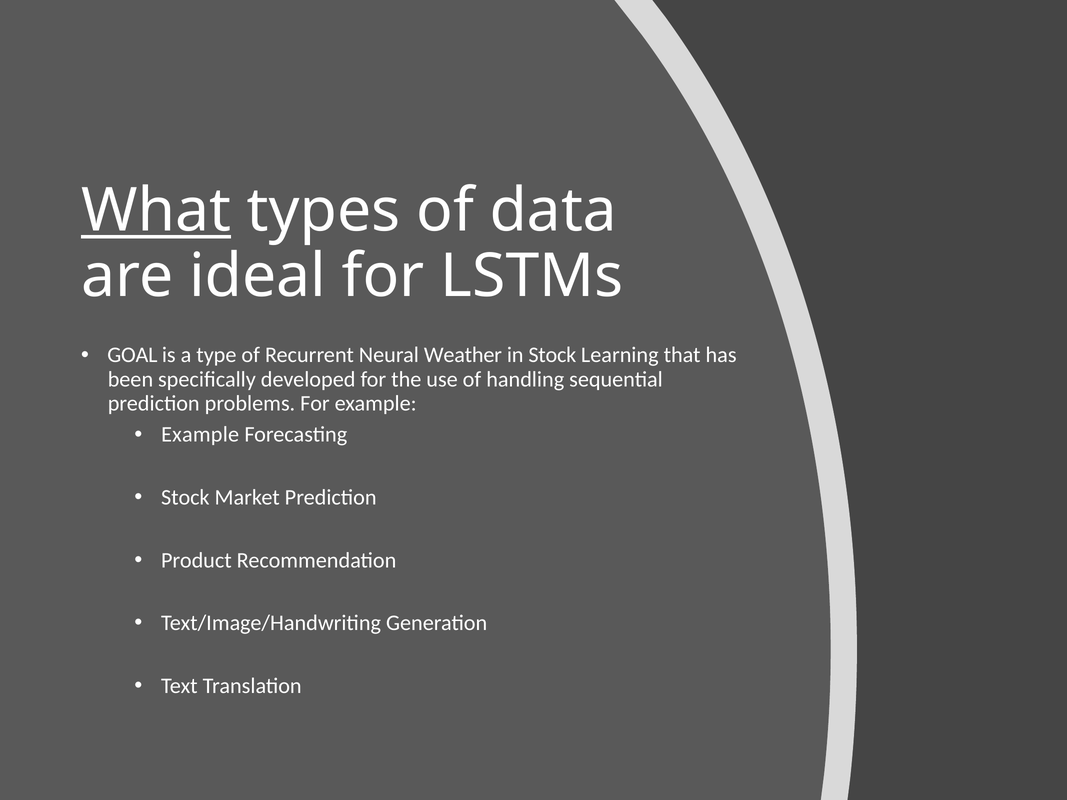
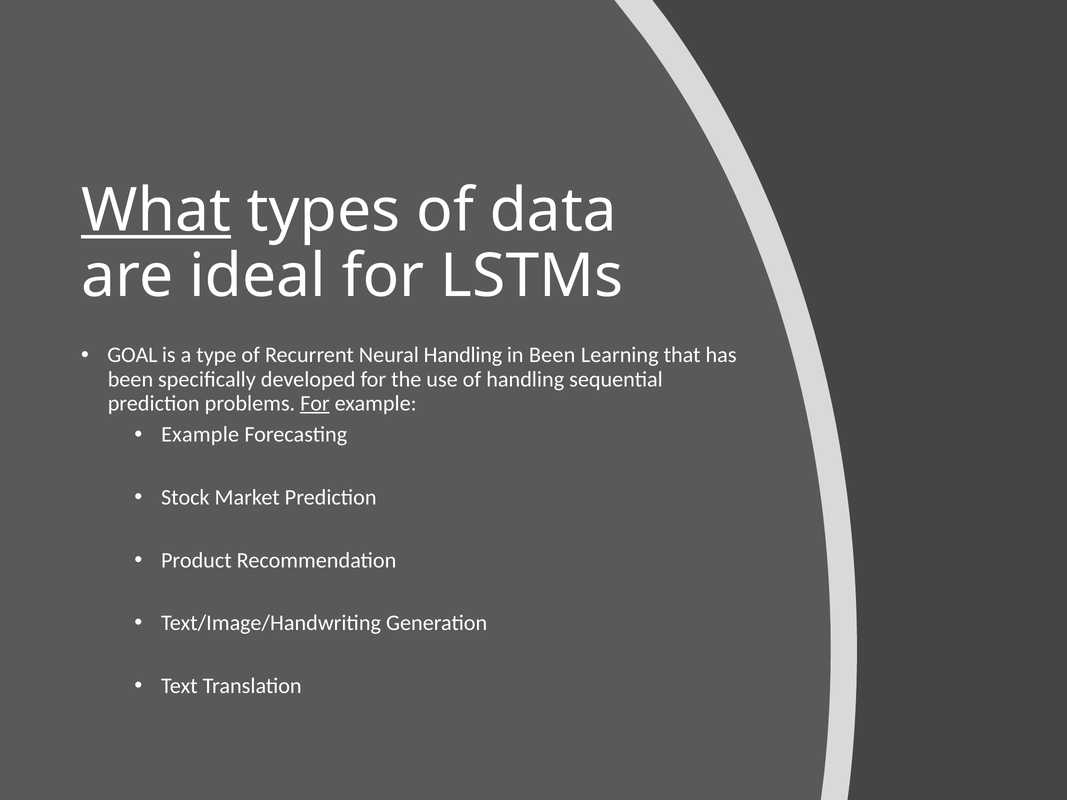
Neural Weather: Weather -> Handling (463, 355)
in Stock: Stock -> Been (552, 355)
For underline: none -> present (315, 403)
